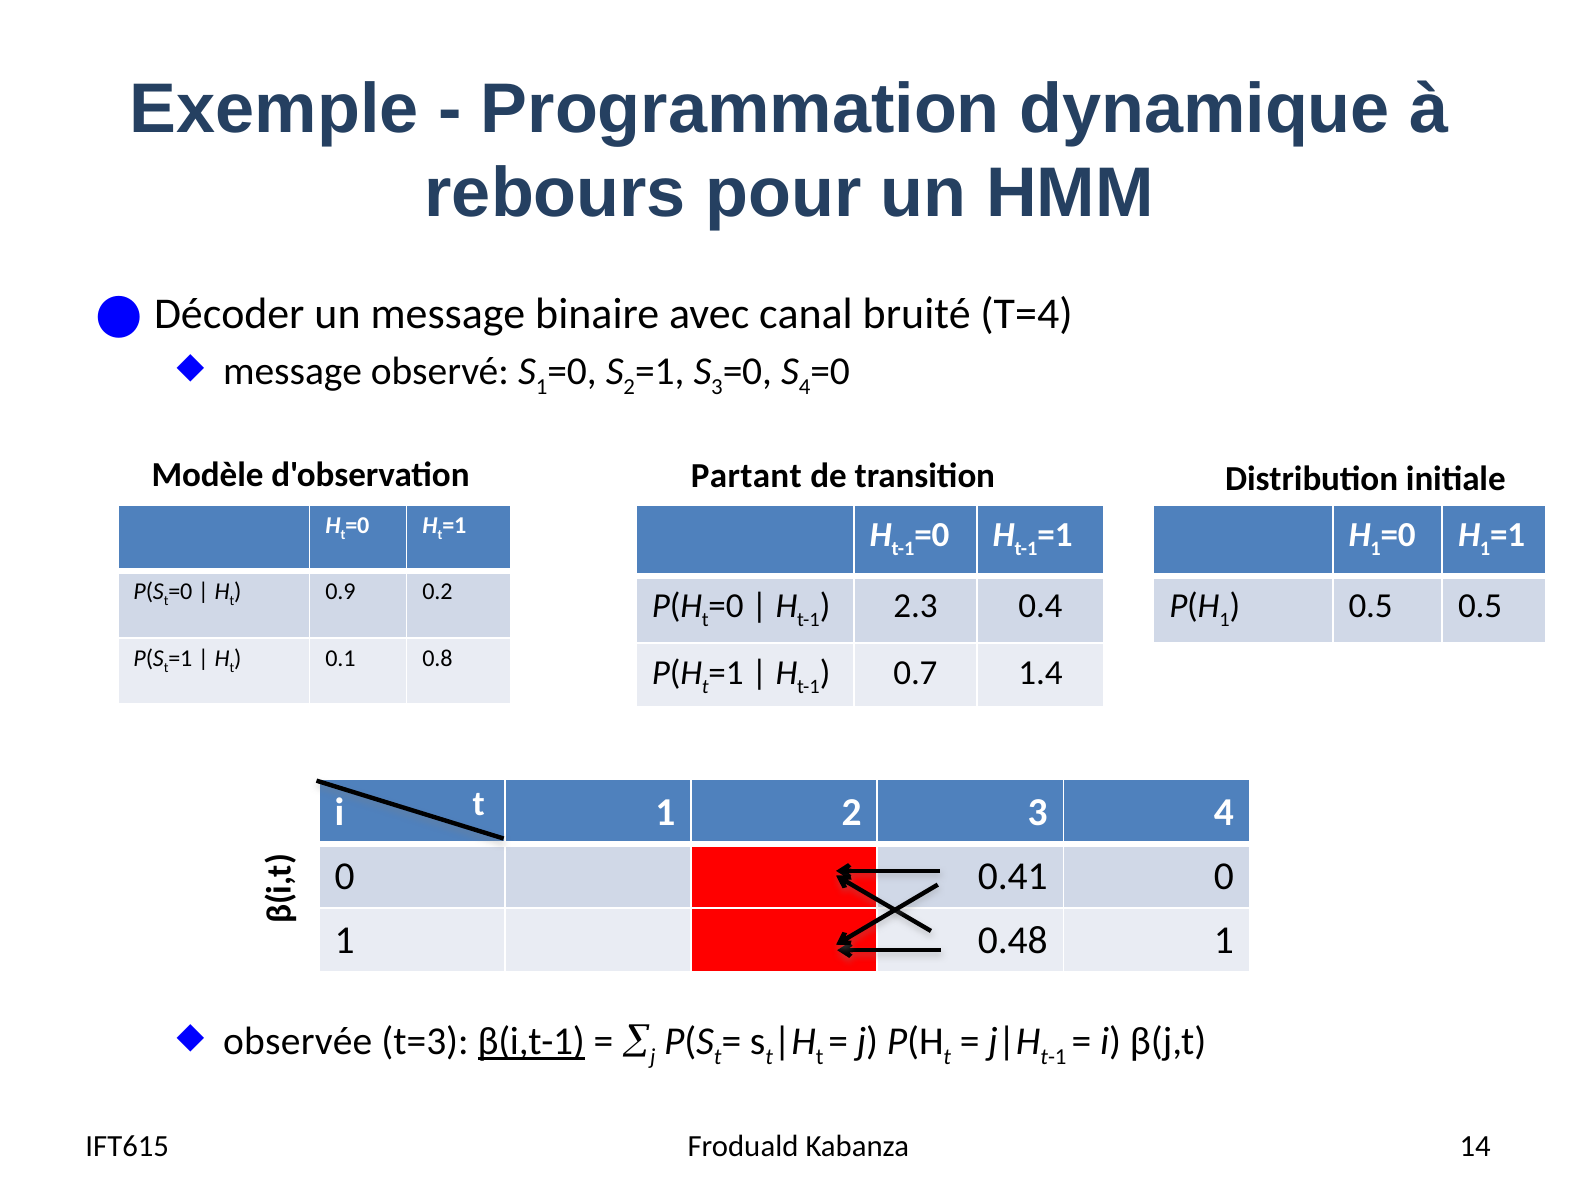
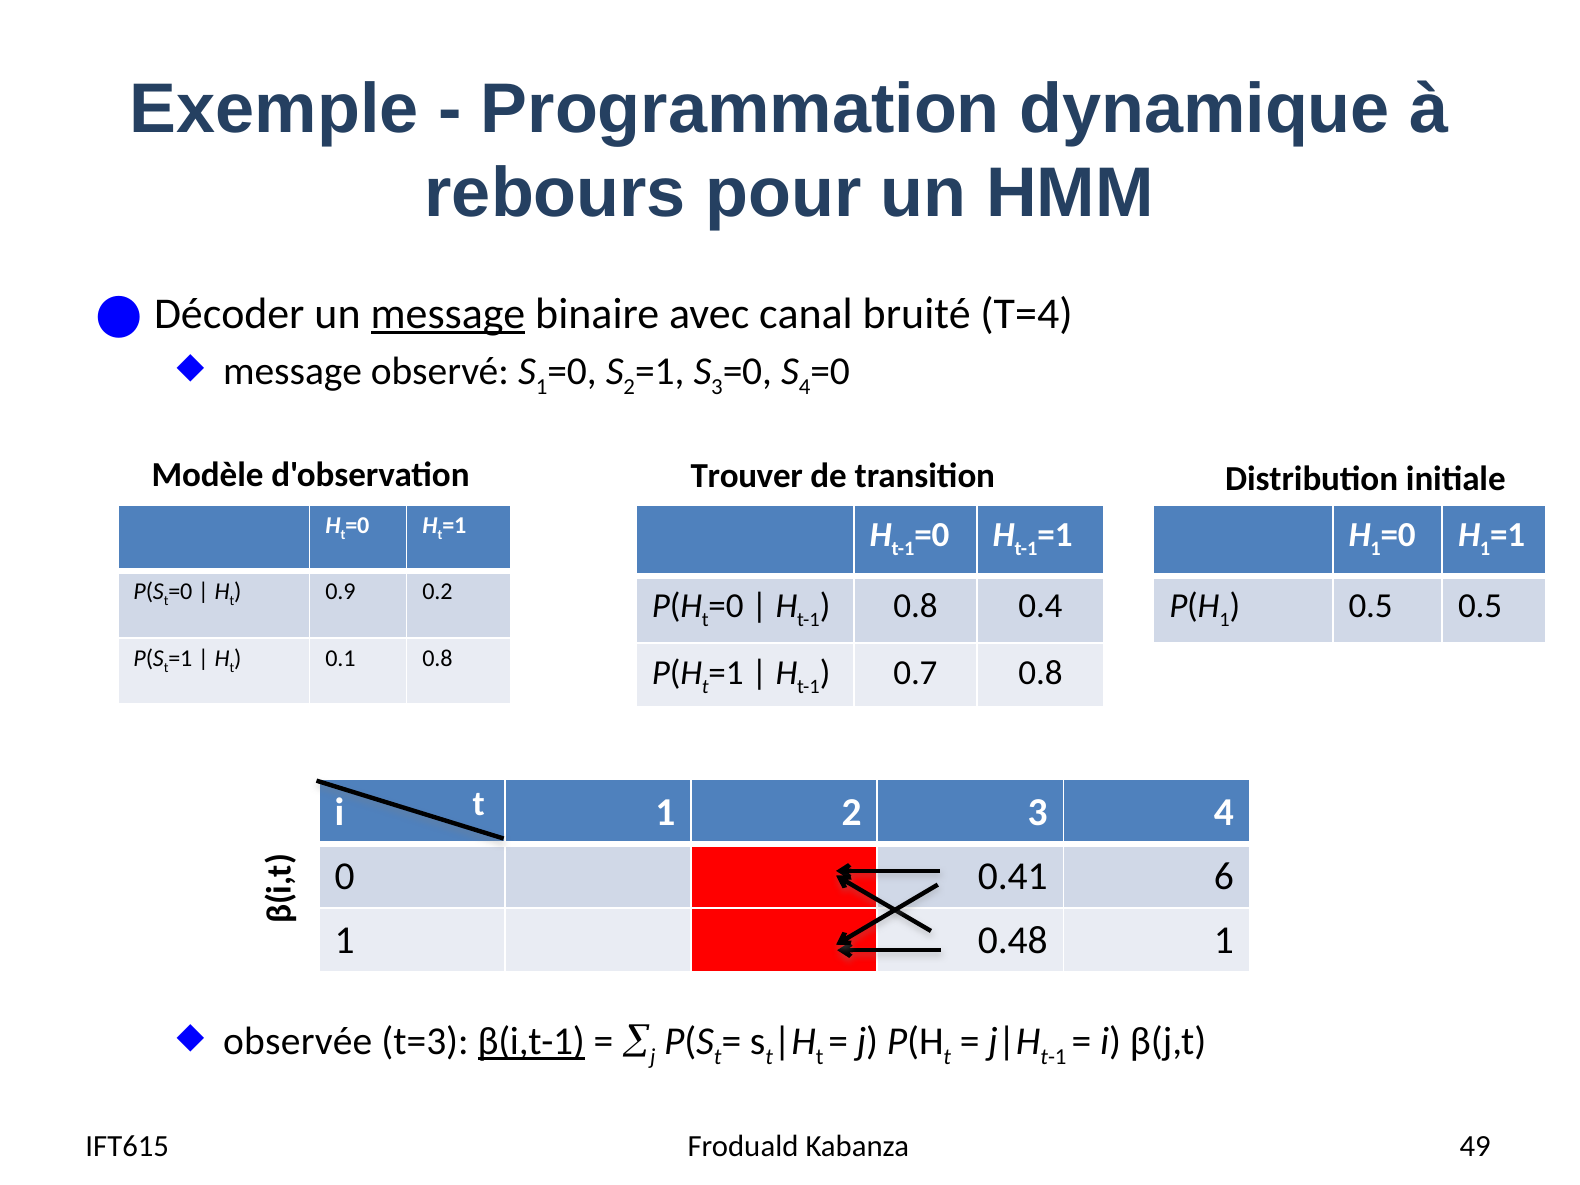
message underline: none -> present (448, 314)
Partant: Partant -> Trouver (747, 476)
2.3: 2.3 -> 0.8 (915, 606)
0.7 1.4: 1.4 -> 0.8 (1040, 673)
0.41 0: 0 -> 6 (1224, 876)
14: 14 -> 49 (1475, 1146)
